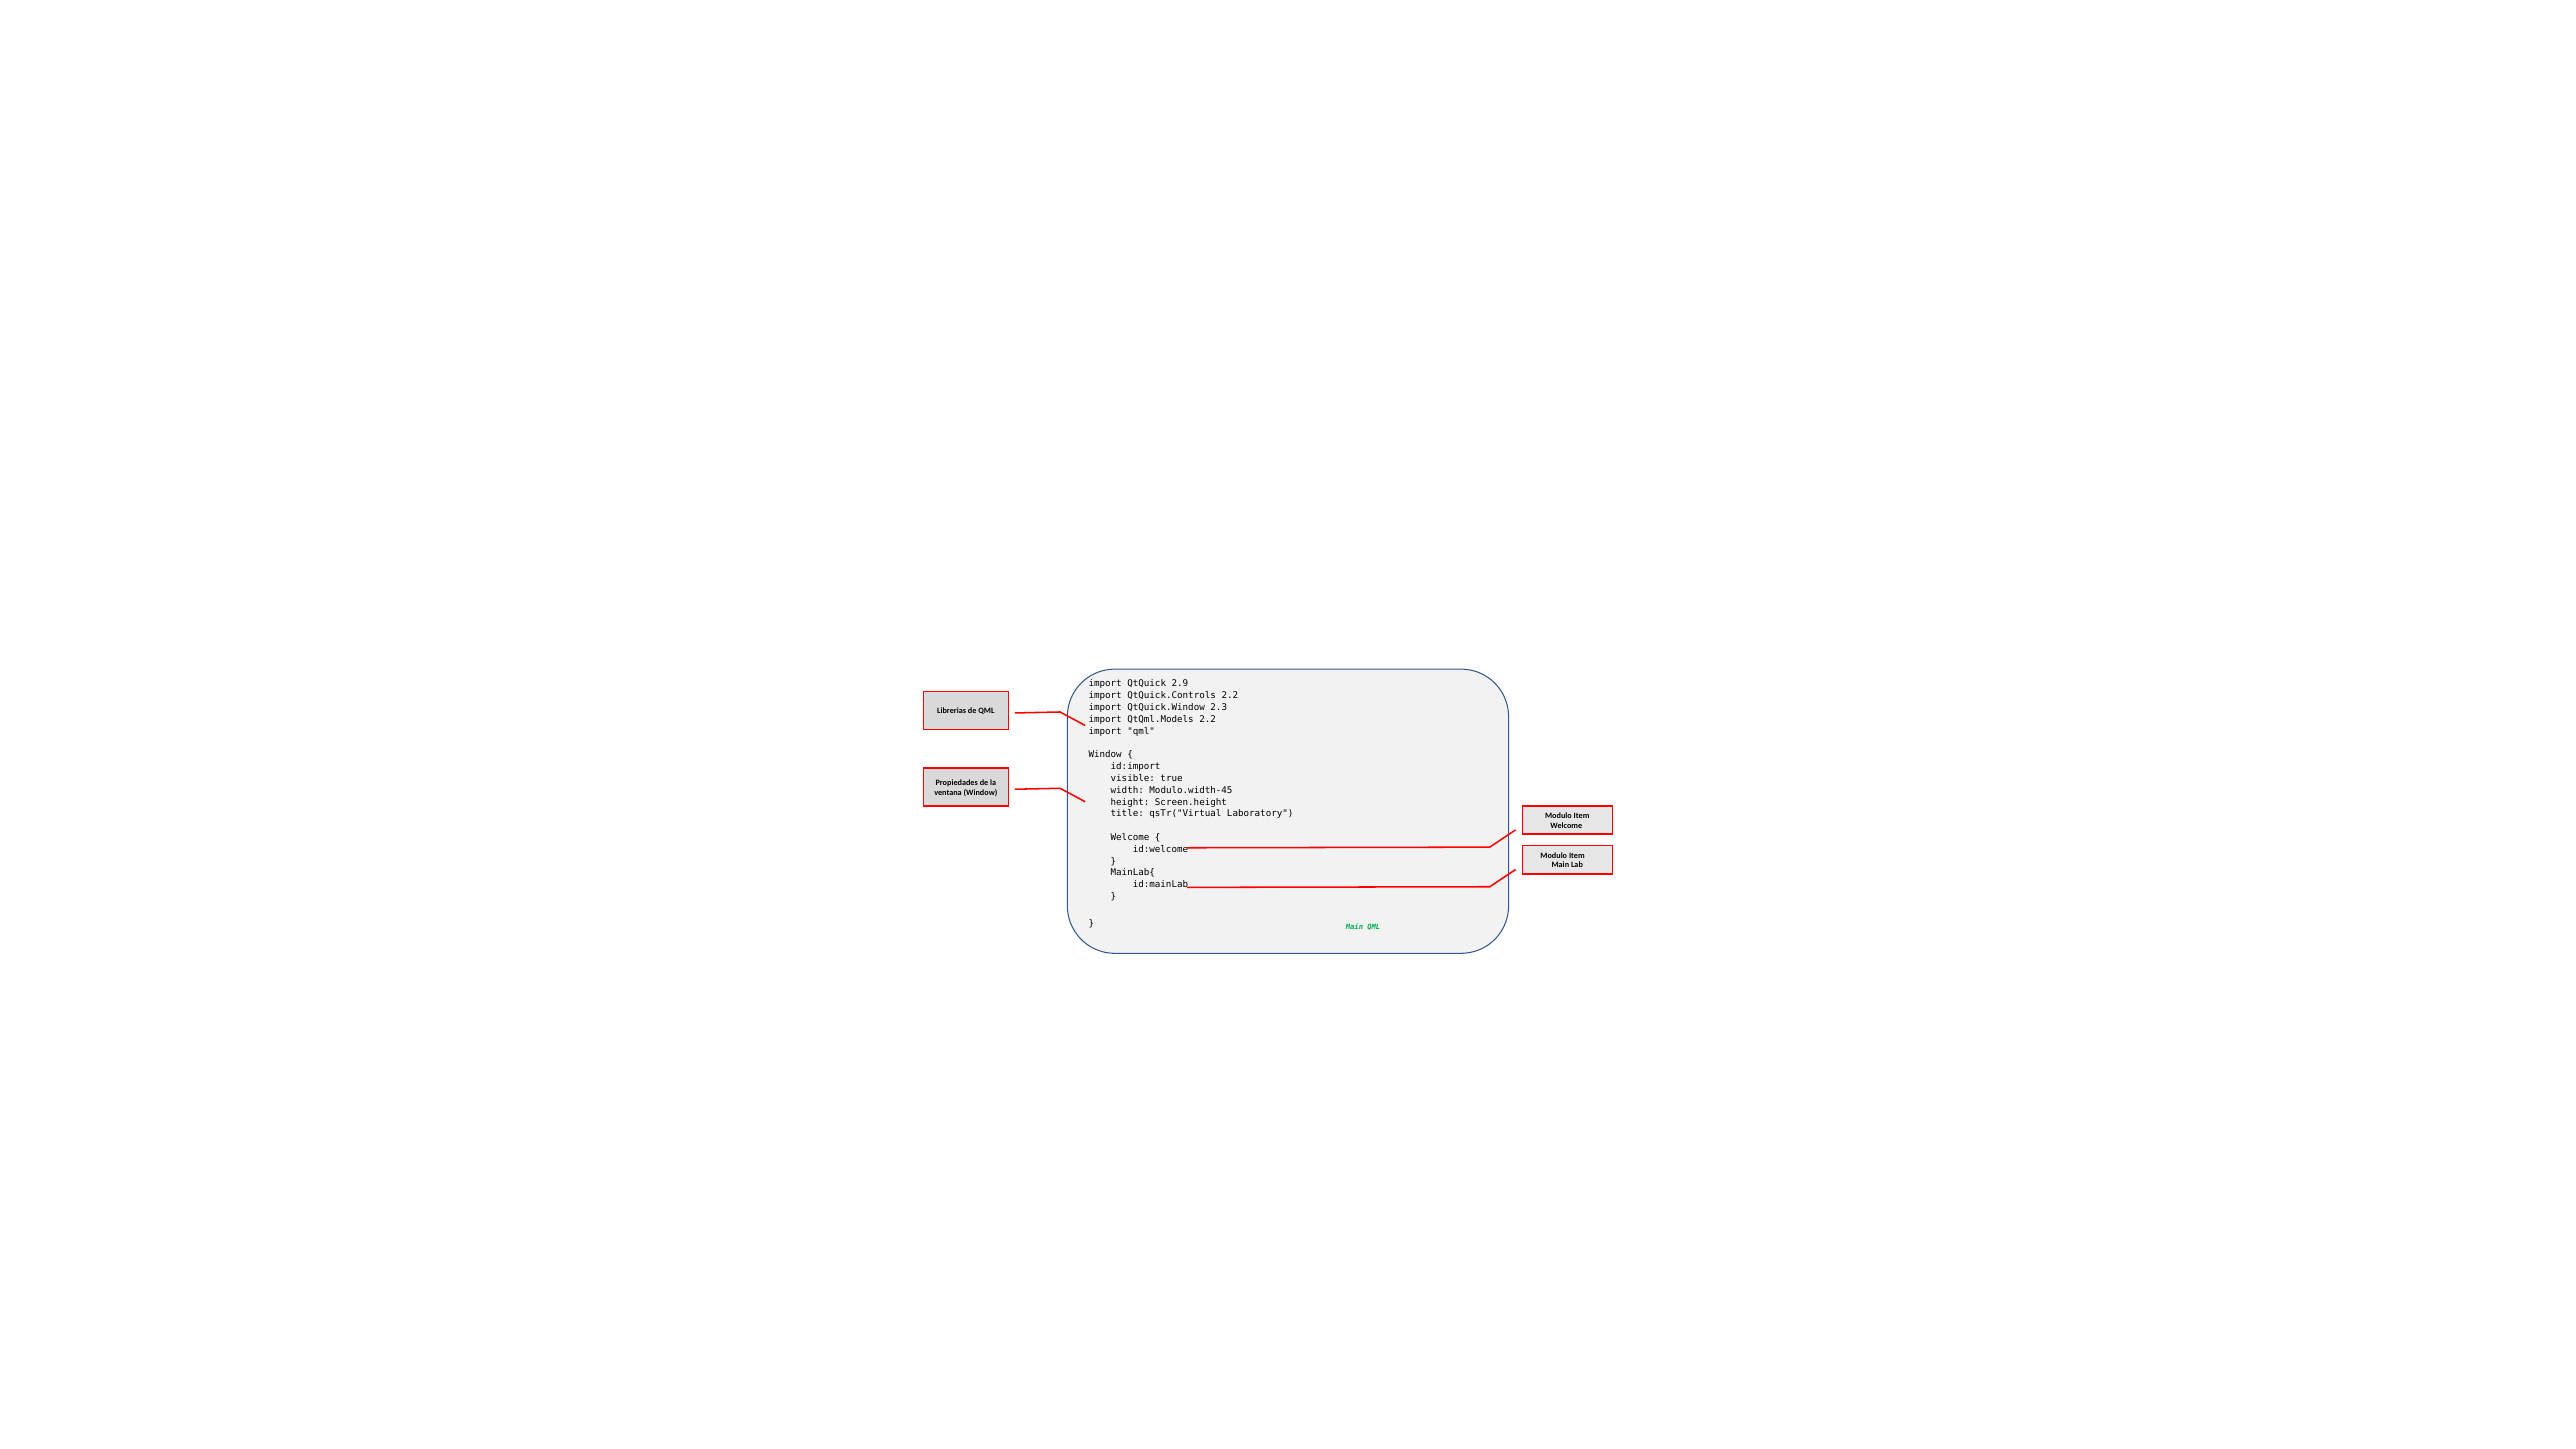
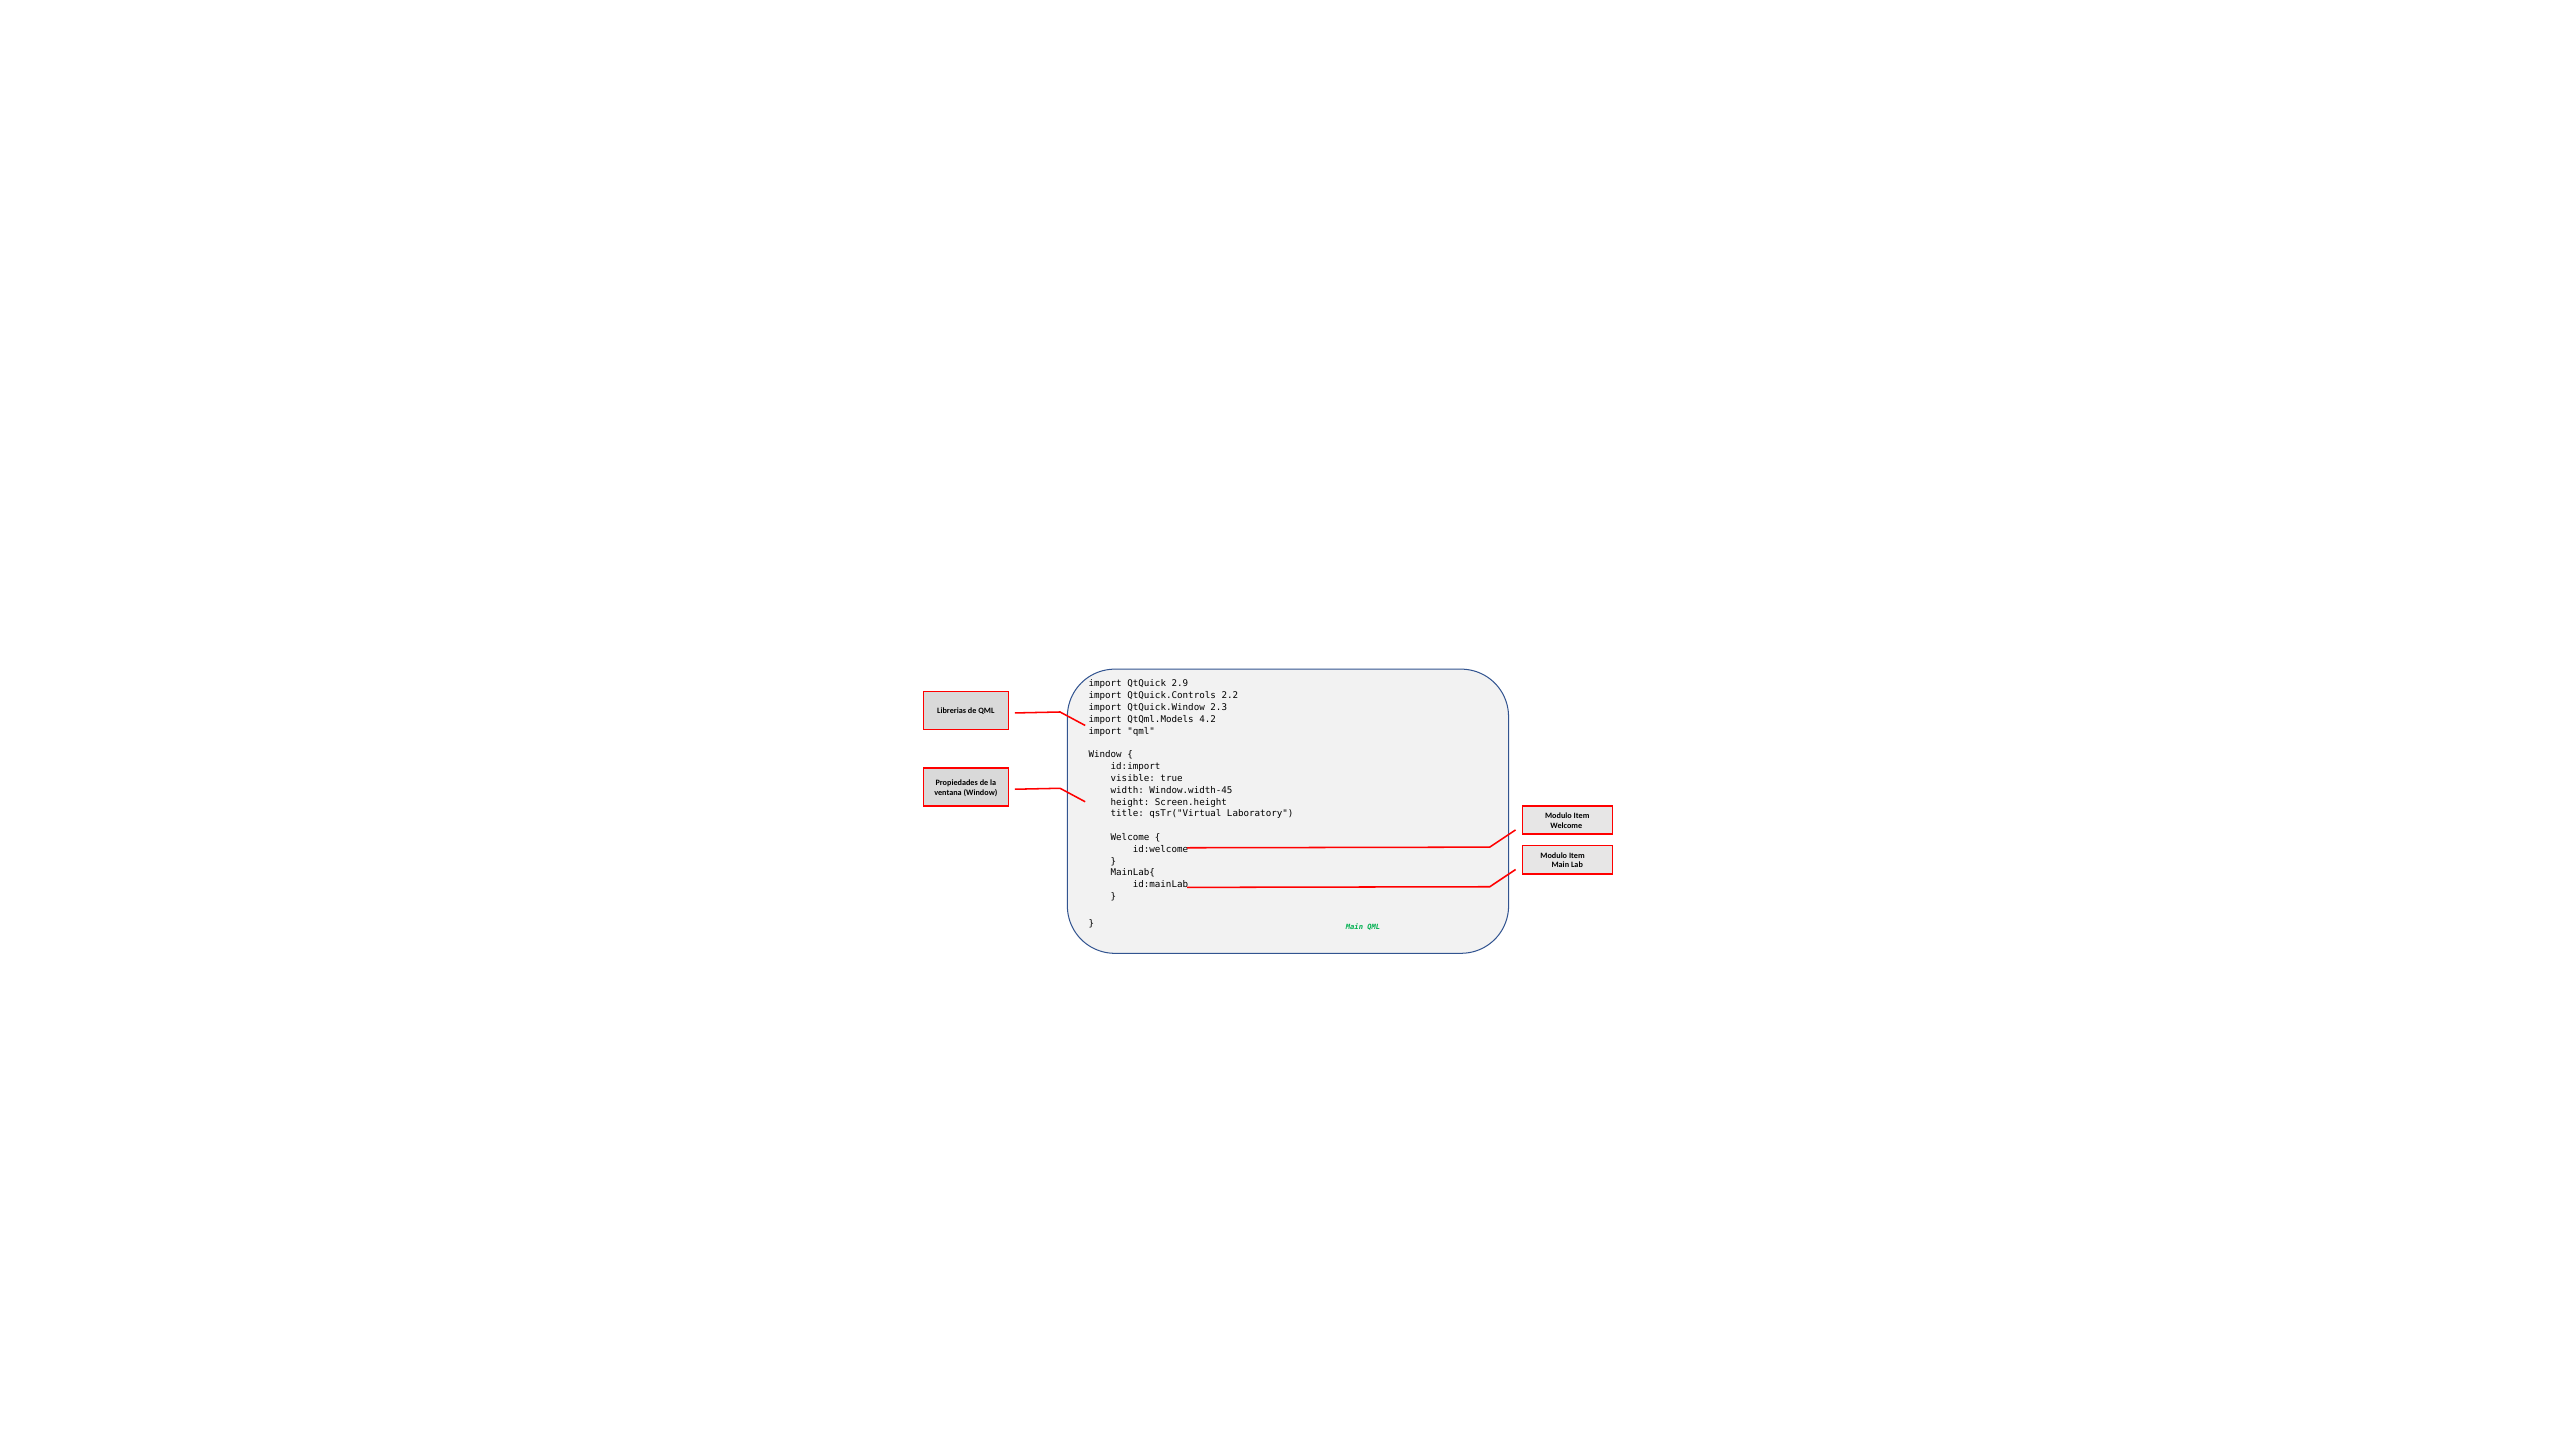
QtQml.Models 2.2: 2.2 -> 4.2 (1208, 719)
Modulo.width-45: Modulo.width-45 -> Window.width-45 (1191, 790)
